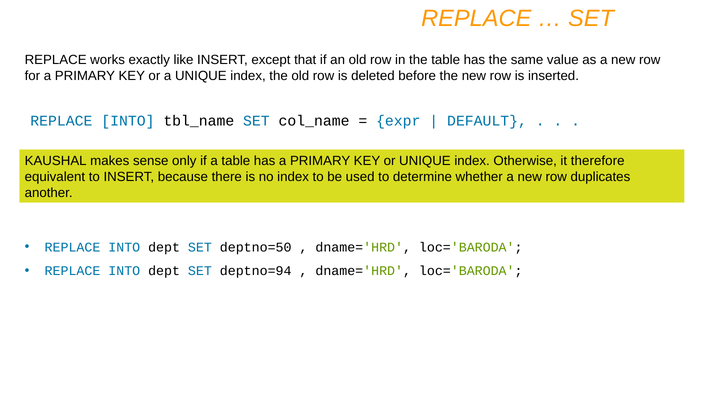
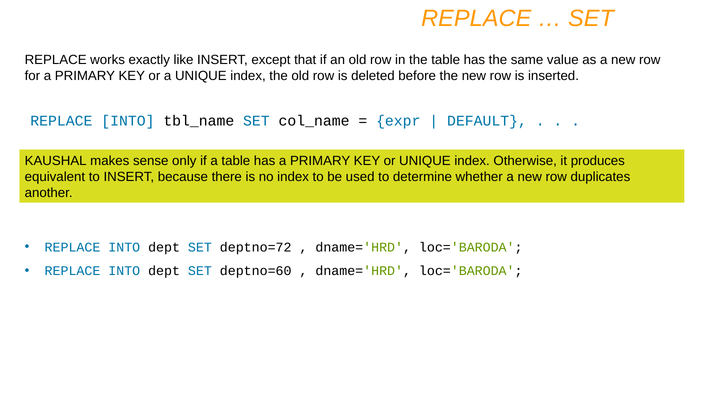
therefore: therefore -> produces (598, 161)
deptno=50: deptno=50 -> deptno=72 (256, 247)
deptno=94: deptno=94 -> deptno=60 (256, 271)
